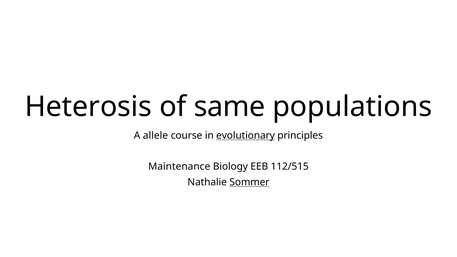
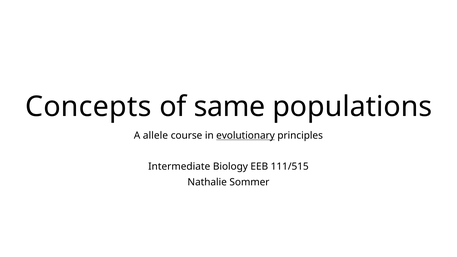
Heterosis: Heterosis -> Concepts (88, 107)
Maintenance: Maintenance -> Intermediate (179, 167)
112/515: 112/515 -> 111/515 (290, 167)
Sommer underline: present -> none (249, 182)
